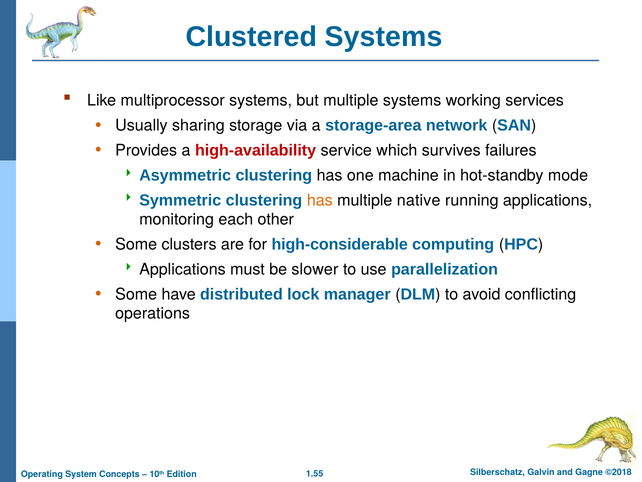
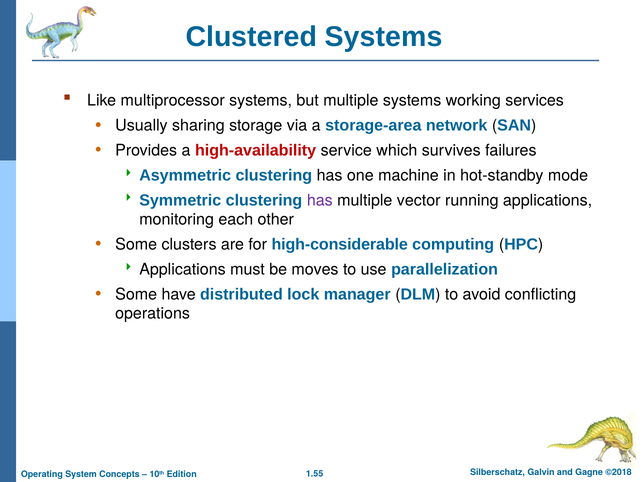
has colour: orange -> purple (320, 200)
native: native -> vector (419, 200)
slower: slower -> moves (315, 269)
